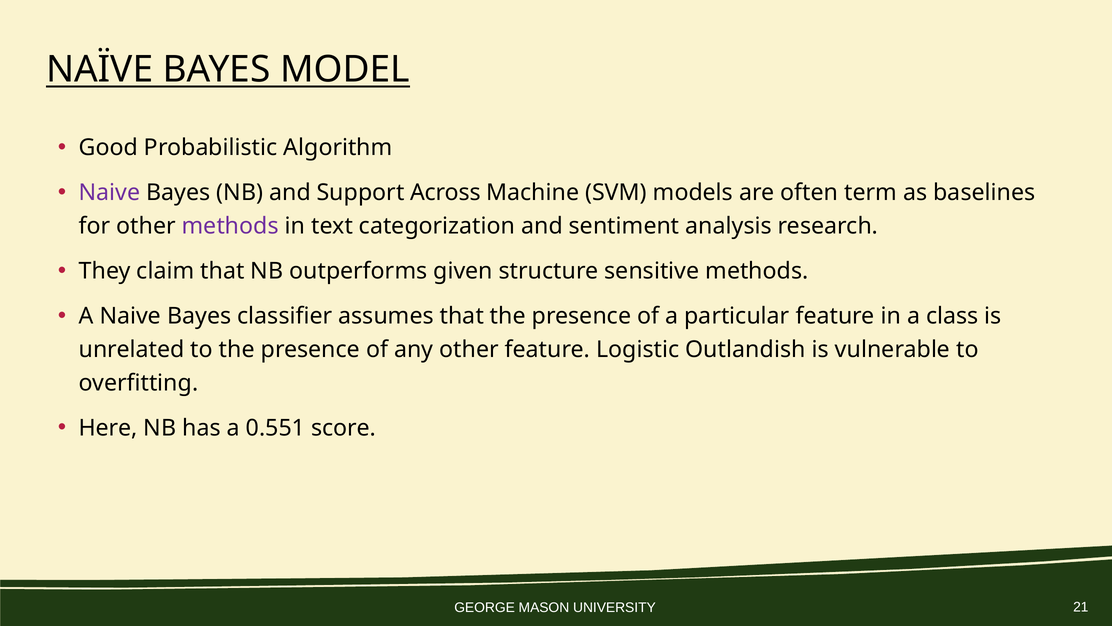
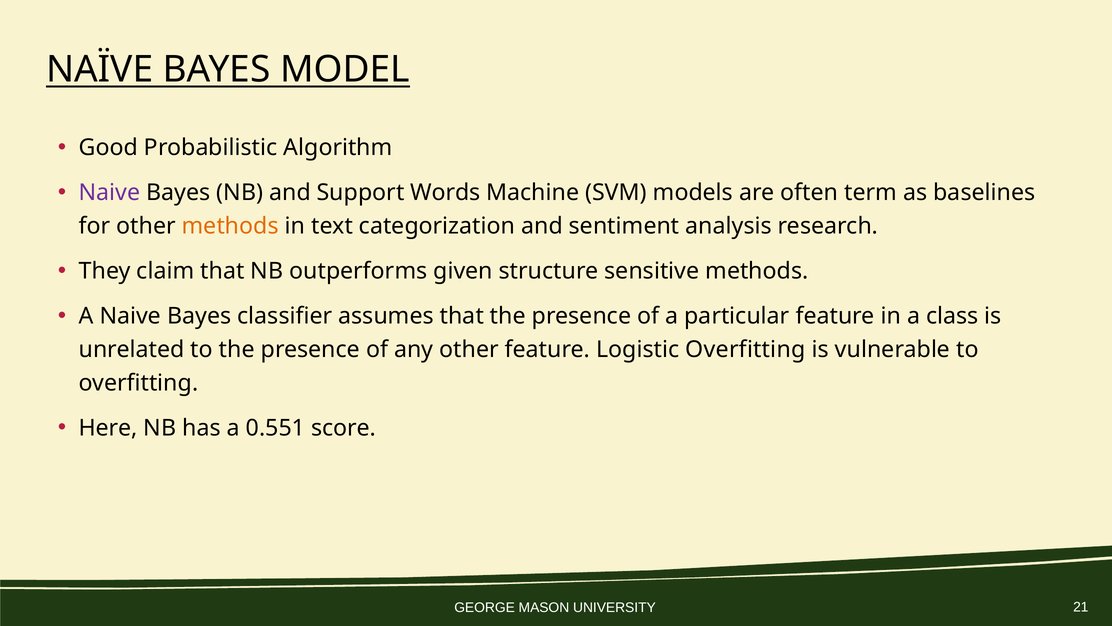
Across: Across -> Words (445, 193)
methods colour: purple -> orange (230, 226)
Logistic Outlandish: Outlandish -> Overfitting (745, 349)
